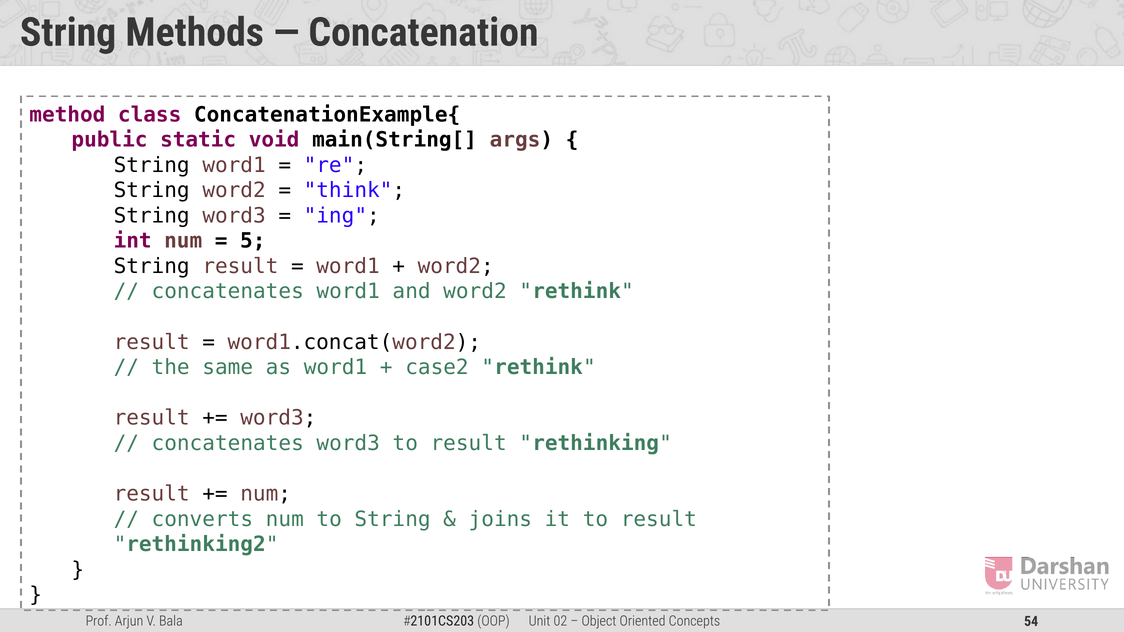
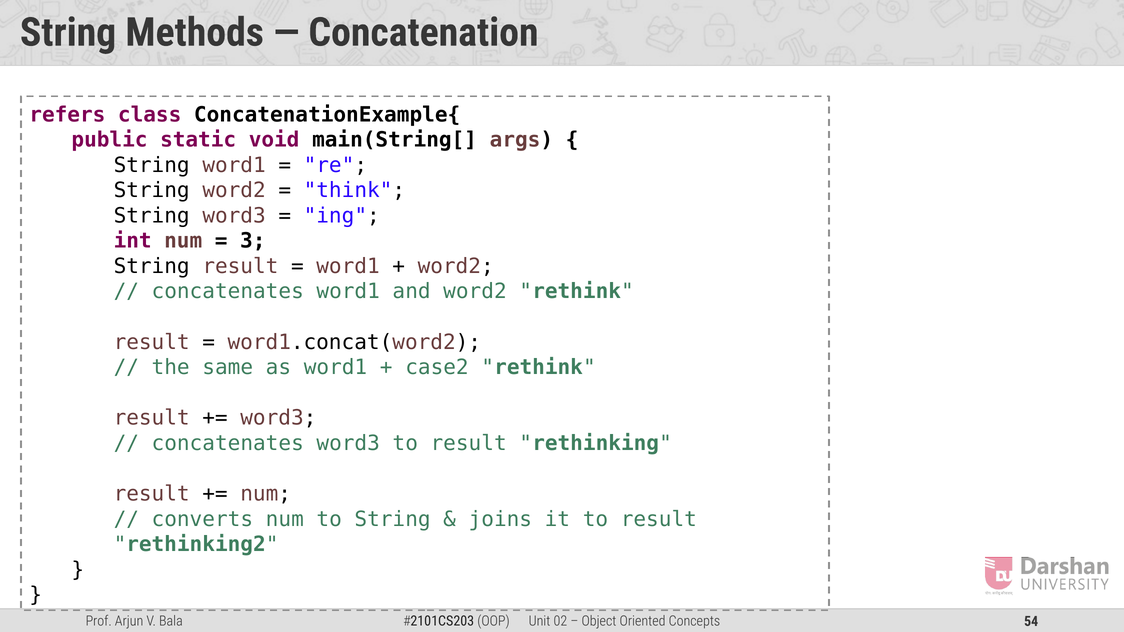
method: method -> refers (67, 115)
5: 5 -> 3 (253, 241)
